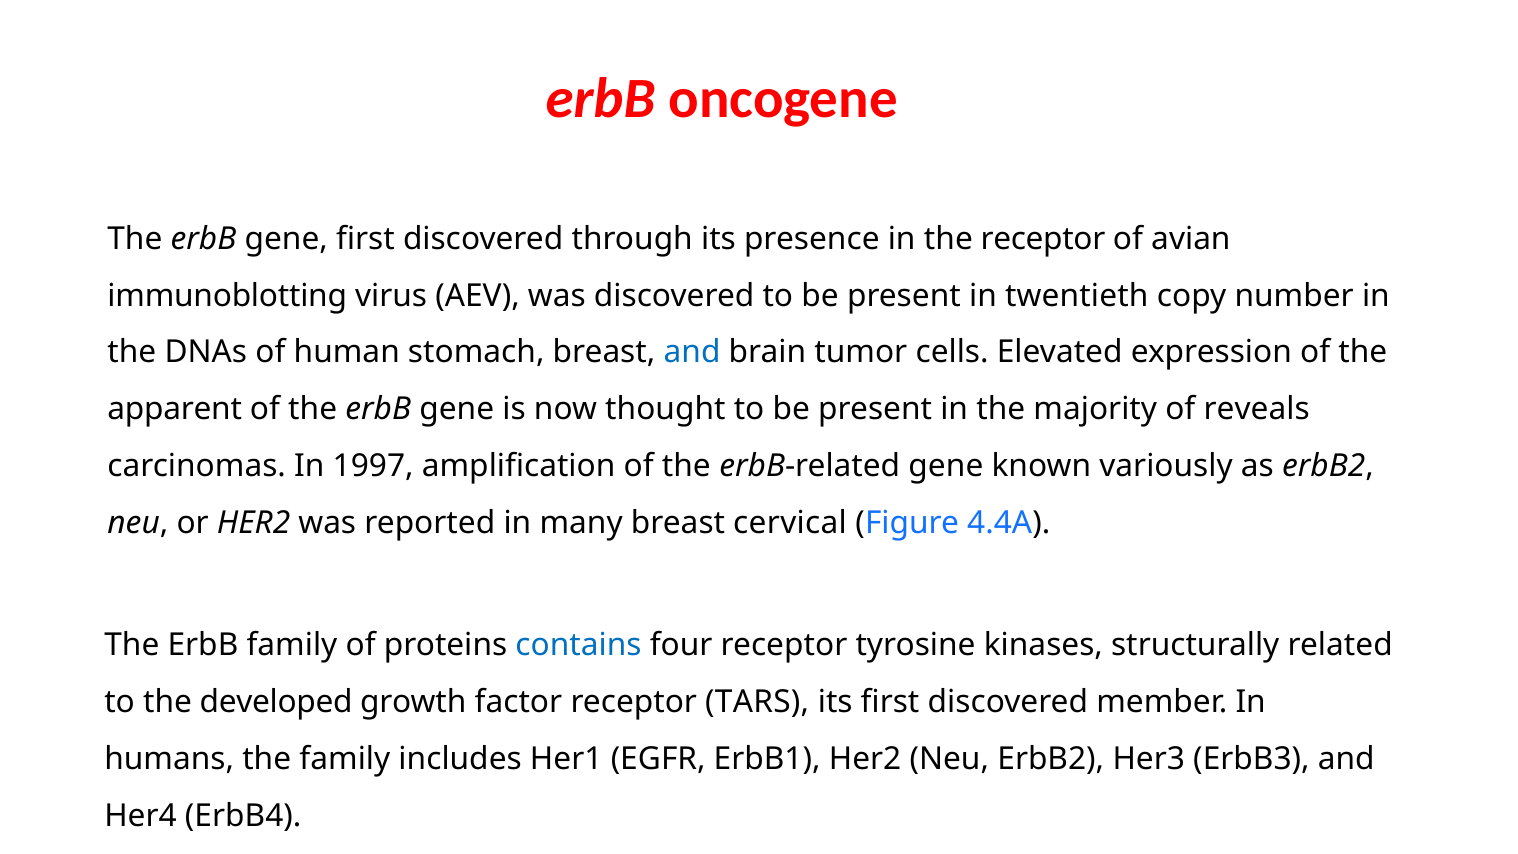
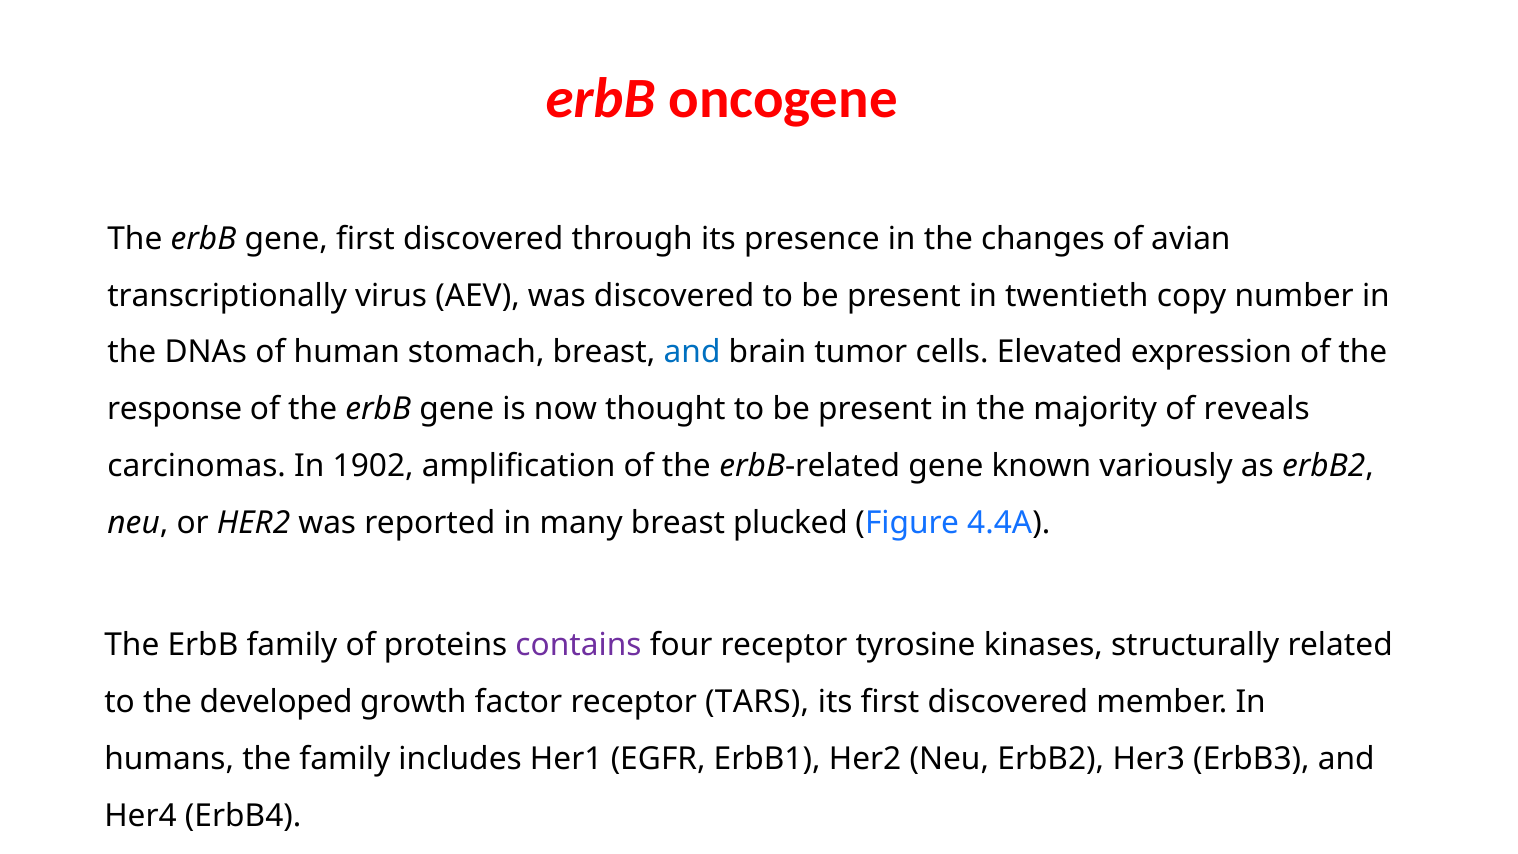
the receptor: receptor -> changes (1043, 239)
immunoblotting: immunoblotting -> transcriptionally (227, 296)
apparent: apparent -> response (175, 409)
1997: 1997 -> 1902 (373, 466)
cervical: cervical -> plucked (790, 523)
contains colour: blue -> purple (579, 645)
